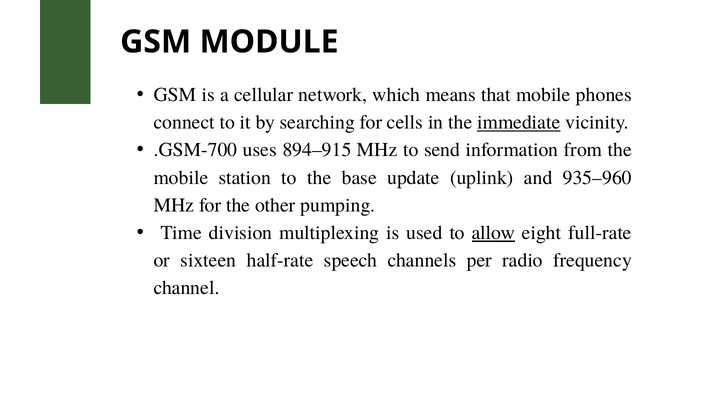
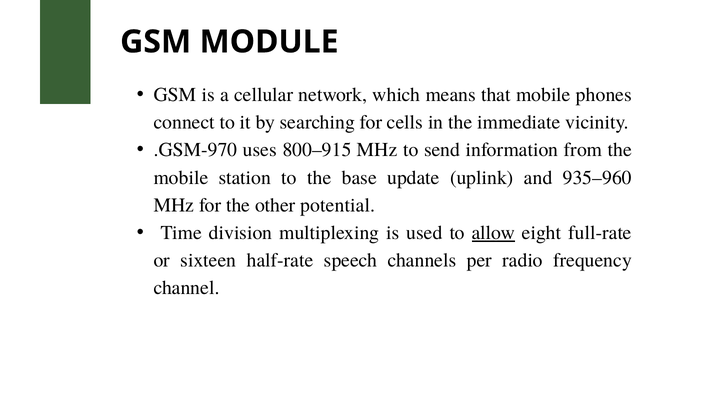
immediate underline: present -> none (519, 123)
.GSM-700: .GSM-700 -> .GSM-970 (195, 150)
894–915: 894–915 -> 800–915 (317, 150)
pumping: pumping -> potential (338, 205)
